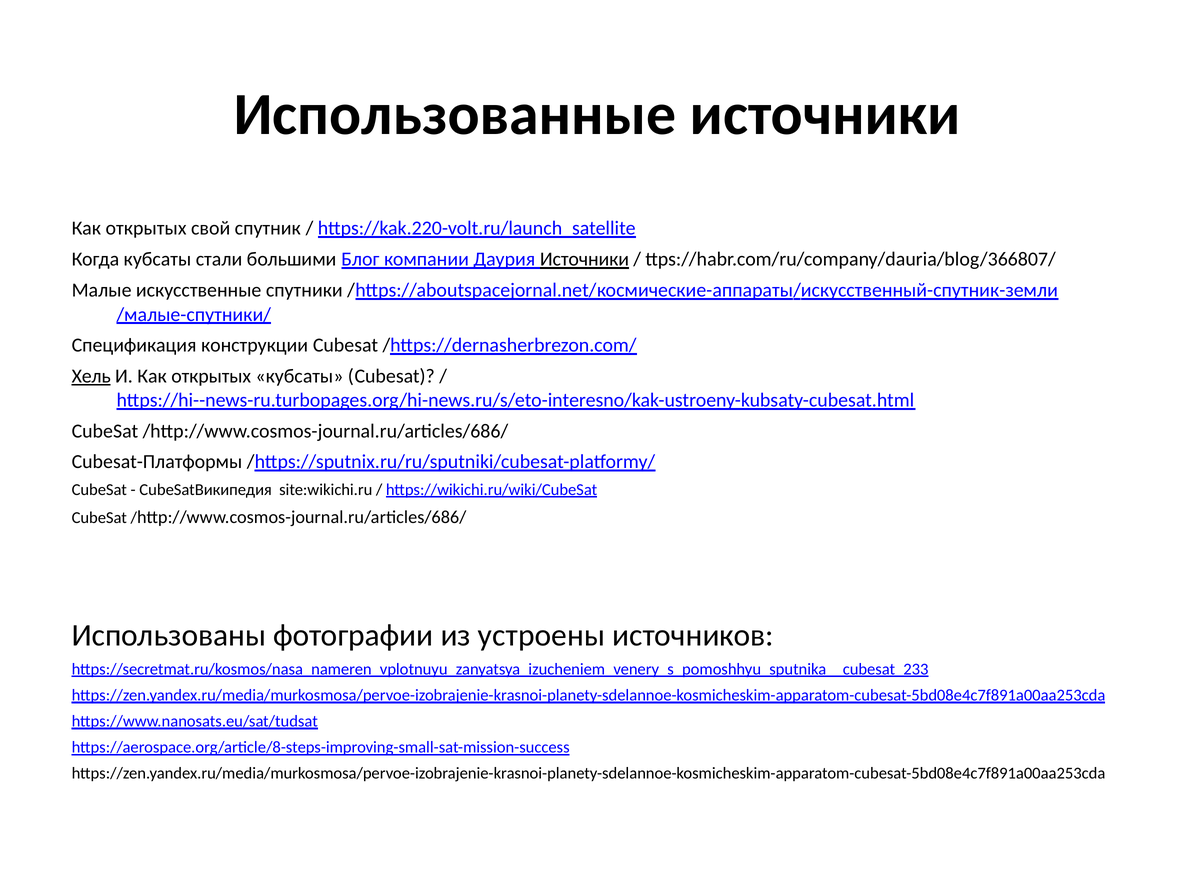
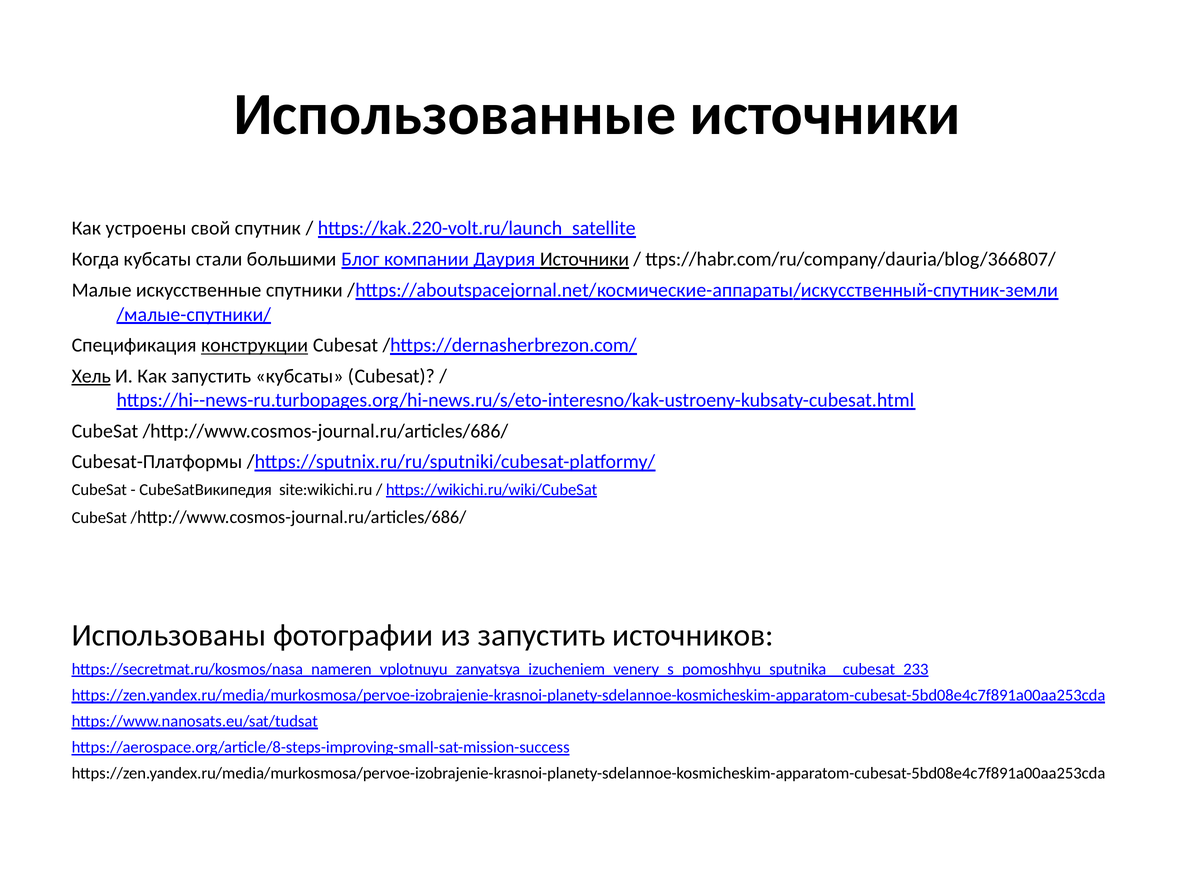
открытых: открытых -> устроены (146, 228)
конструкции underline: none -> present (255, 345)
И Как открытых: открытых -> запустить (211, 376)
из устроены: устроены -> запустить (542, 635)
